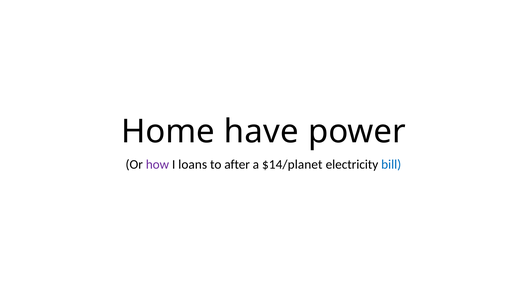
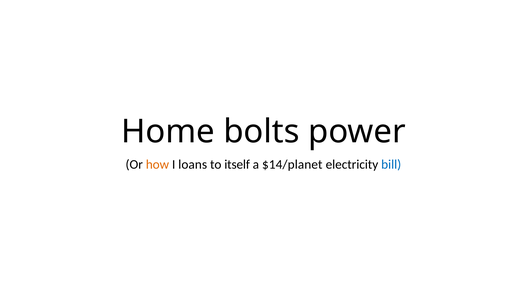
have: have -> bolts (262, 132)
how colour: purple -> orange (157, 165)
after: after -> itself (237, 165)
